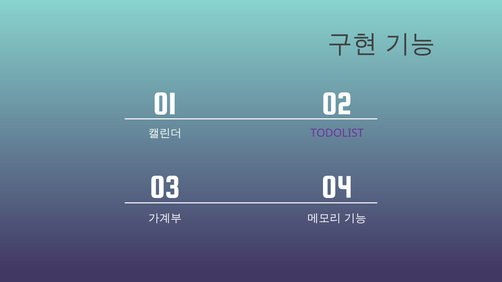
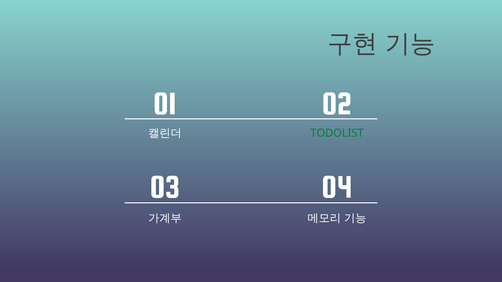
TODOLIST colour: purple -> green (337, 133)
